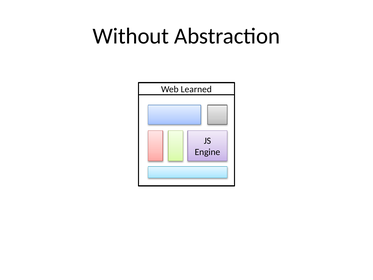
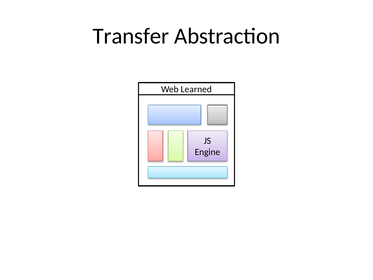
Without: Without -> Transfer (131, 36)
